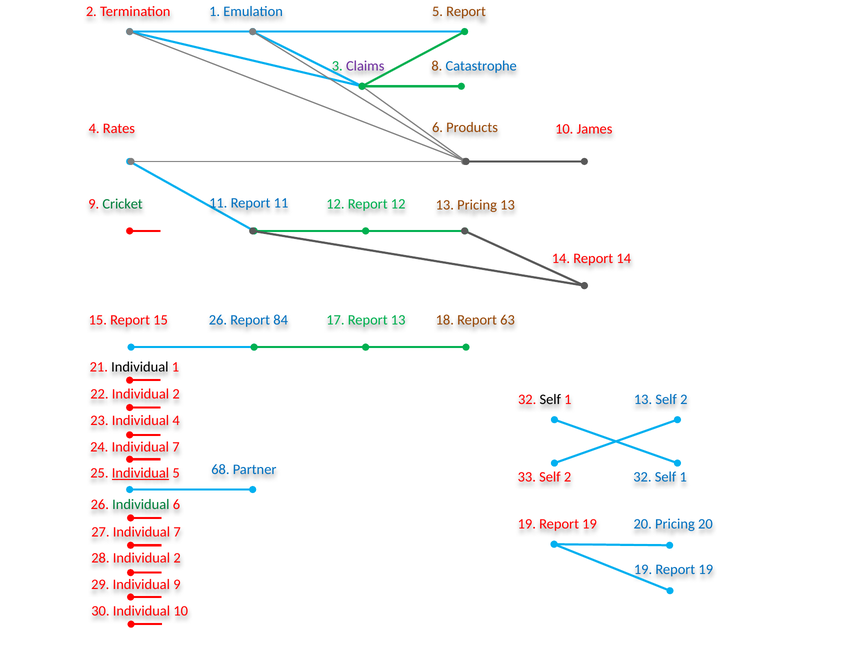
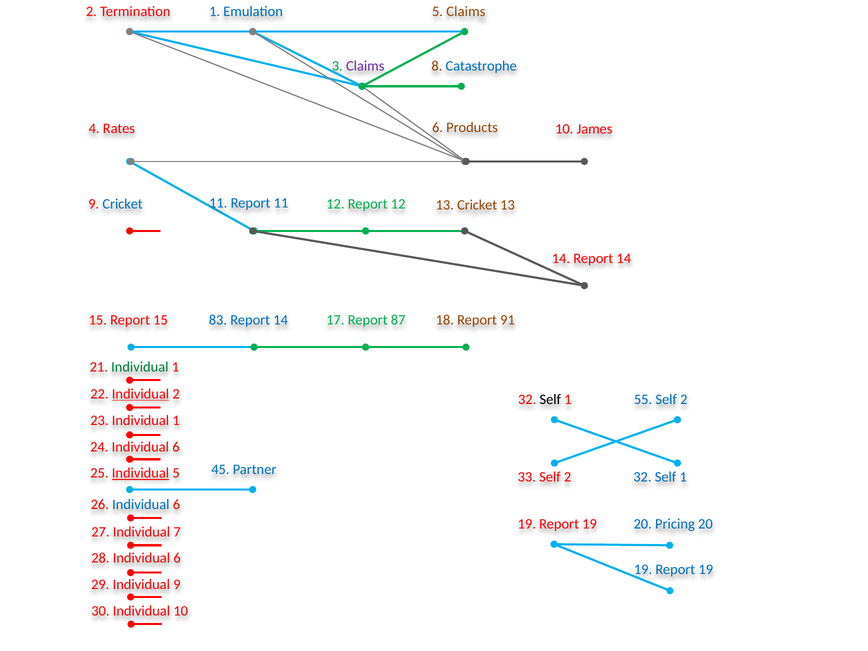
5 Report: Report -> Claims (466, 11)
Cricket colour: green -> blue (123, 204)
Pricing: Pricing -> Cricket (477, 205)
15 26: 26 -> 83 (218, 320)
84: 84 -> 14 (281, 320)
Report 13: 13 -> 87 (398, 320)
63: 63 -> 91 (508, 320)
Individual colour: black -> green (140, 367)
Individual underline: none -> present (140, 394)
1 13: 13 -> 55 (643, 399)
23 Individual 4: 4 -> 1 (176, 420)
24 Individual 7: 7 -> 6 (176, 447)
68: 68 -> 45 (220, 469)
Individual colour: green -> blue (141, 505)
28 Individual 2: 2 -> 6 (177, 558)
